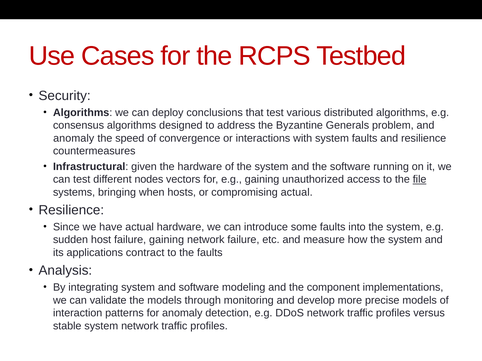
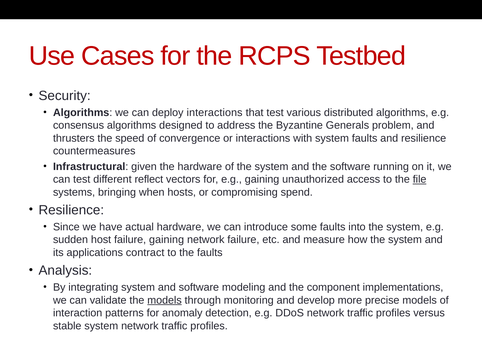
deploy conclusions: conclusions -> interactions (215, 113)
anomaly: anomaly -> thrusters (74, 138)
nodes: nodes -> reflect (149, 180)
compromising actual: actual -> spend (297, 192)
models underline: none -> present (164, 301)
